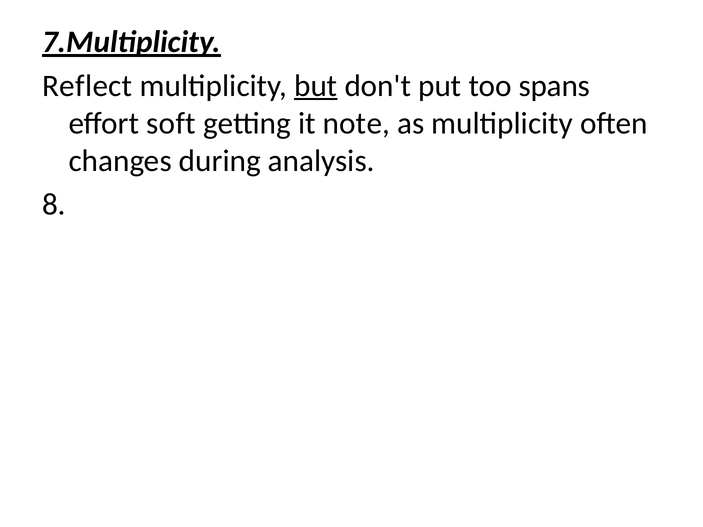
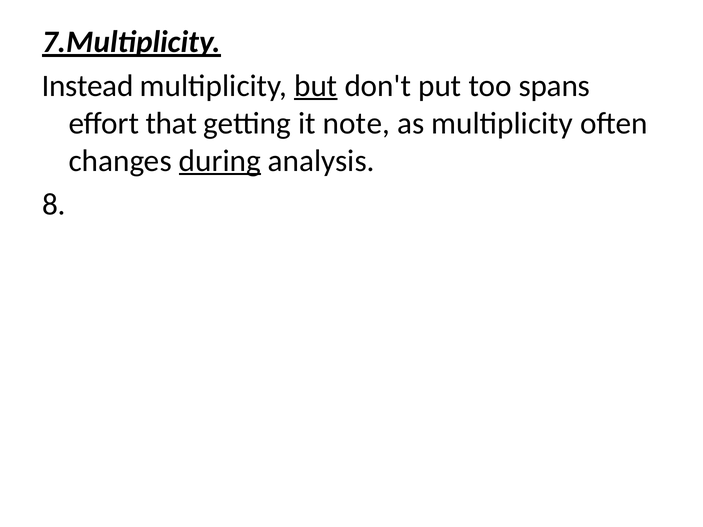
Reflect: Reflect -> Instead (88, 86)
soft: soft -> that (171, 123)
during underline: none -> present (220, 161)
